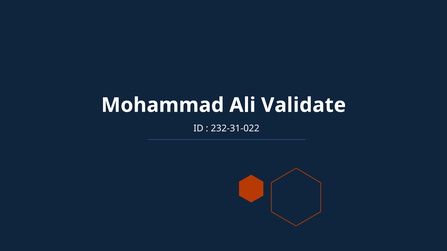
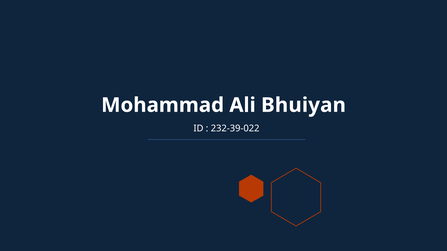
Validate: Validate -> Bhuiyan (303, 105)
232-31-022: 232-31-022 -> 232-39-022 (235, 129)
